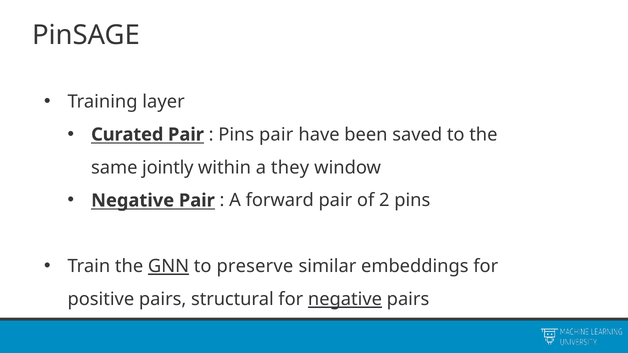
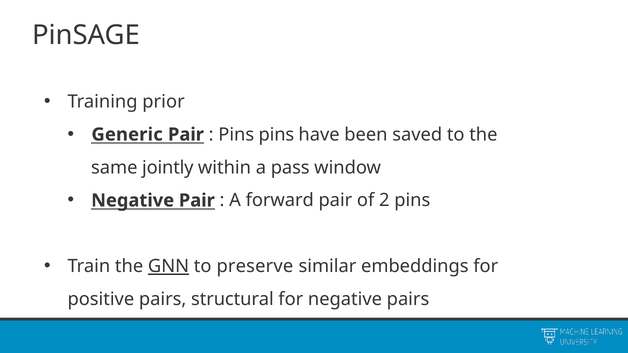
layer: layer -> prior (164, 102)
Curated: Curated -> Generic (127, 135)
Pins pair: pair -> pins (276, 135)
they: they -> pass (290, 168)
negative underline: present -> none (345, 300)
